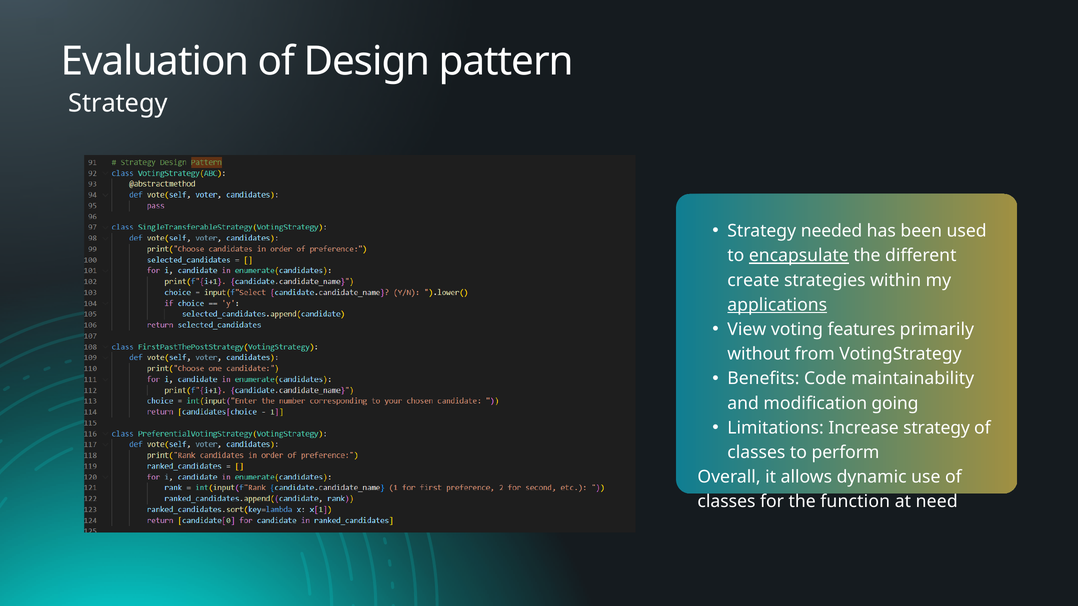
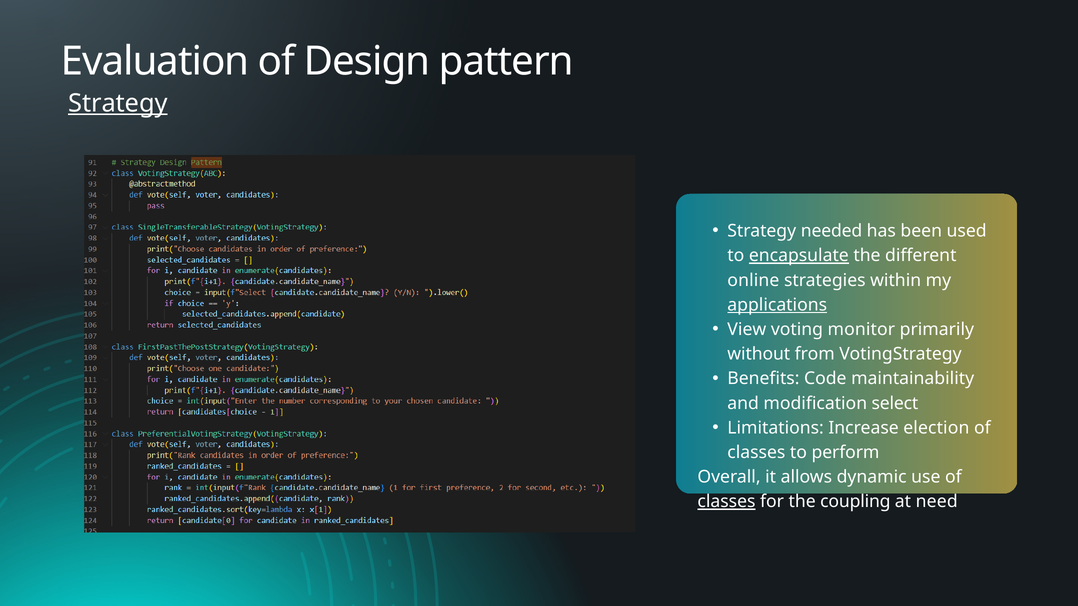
Strategy underline: none -> present (118, 103)
create: create -> online (753, 280)
features: features -> monitor (861, 330)
going: going -> select (895, 404)
Increase strategy: strategy -> election (936, 428)
classes underline: none -> present (726, 502)
function: function -> coupling (855, 502)
